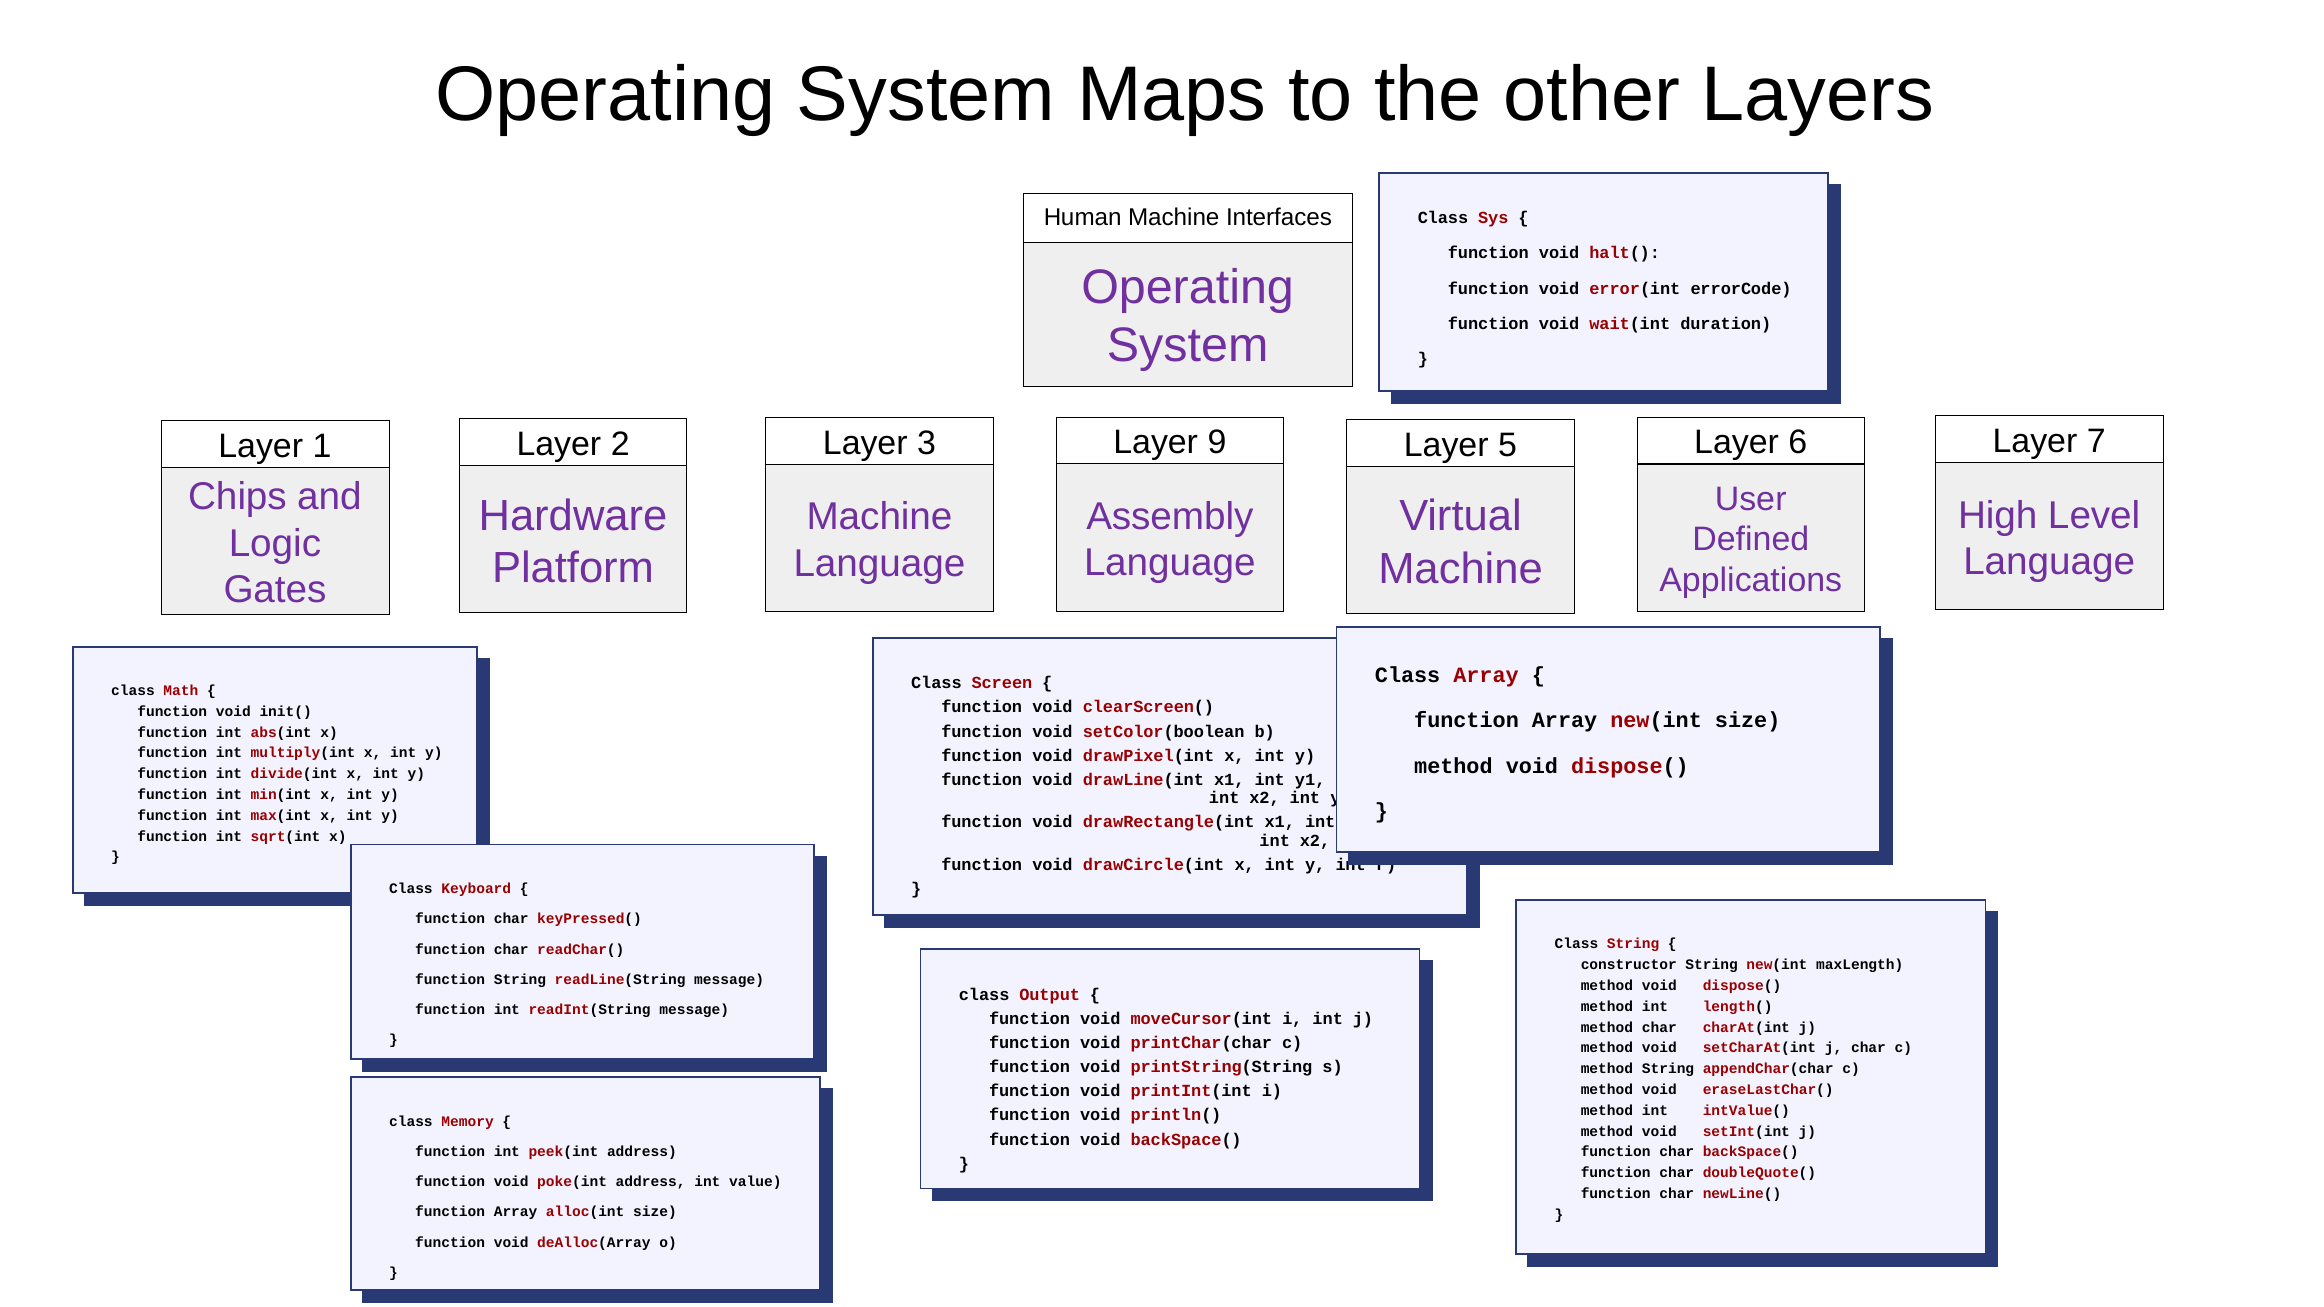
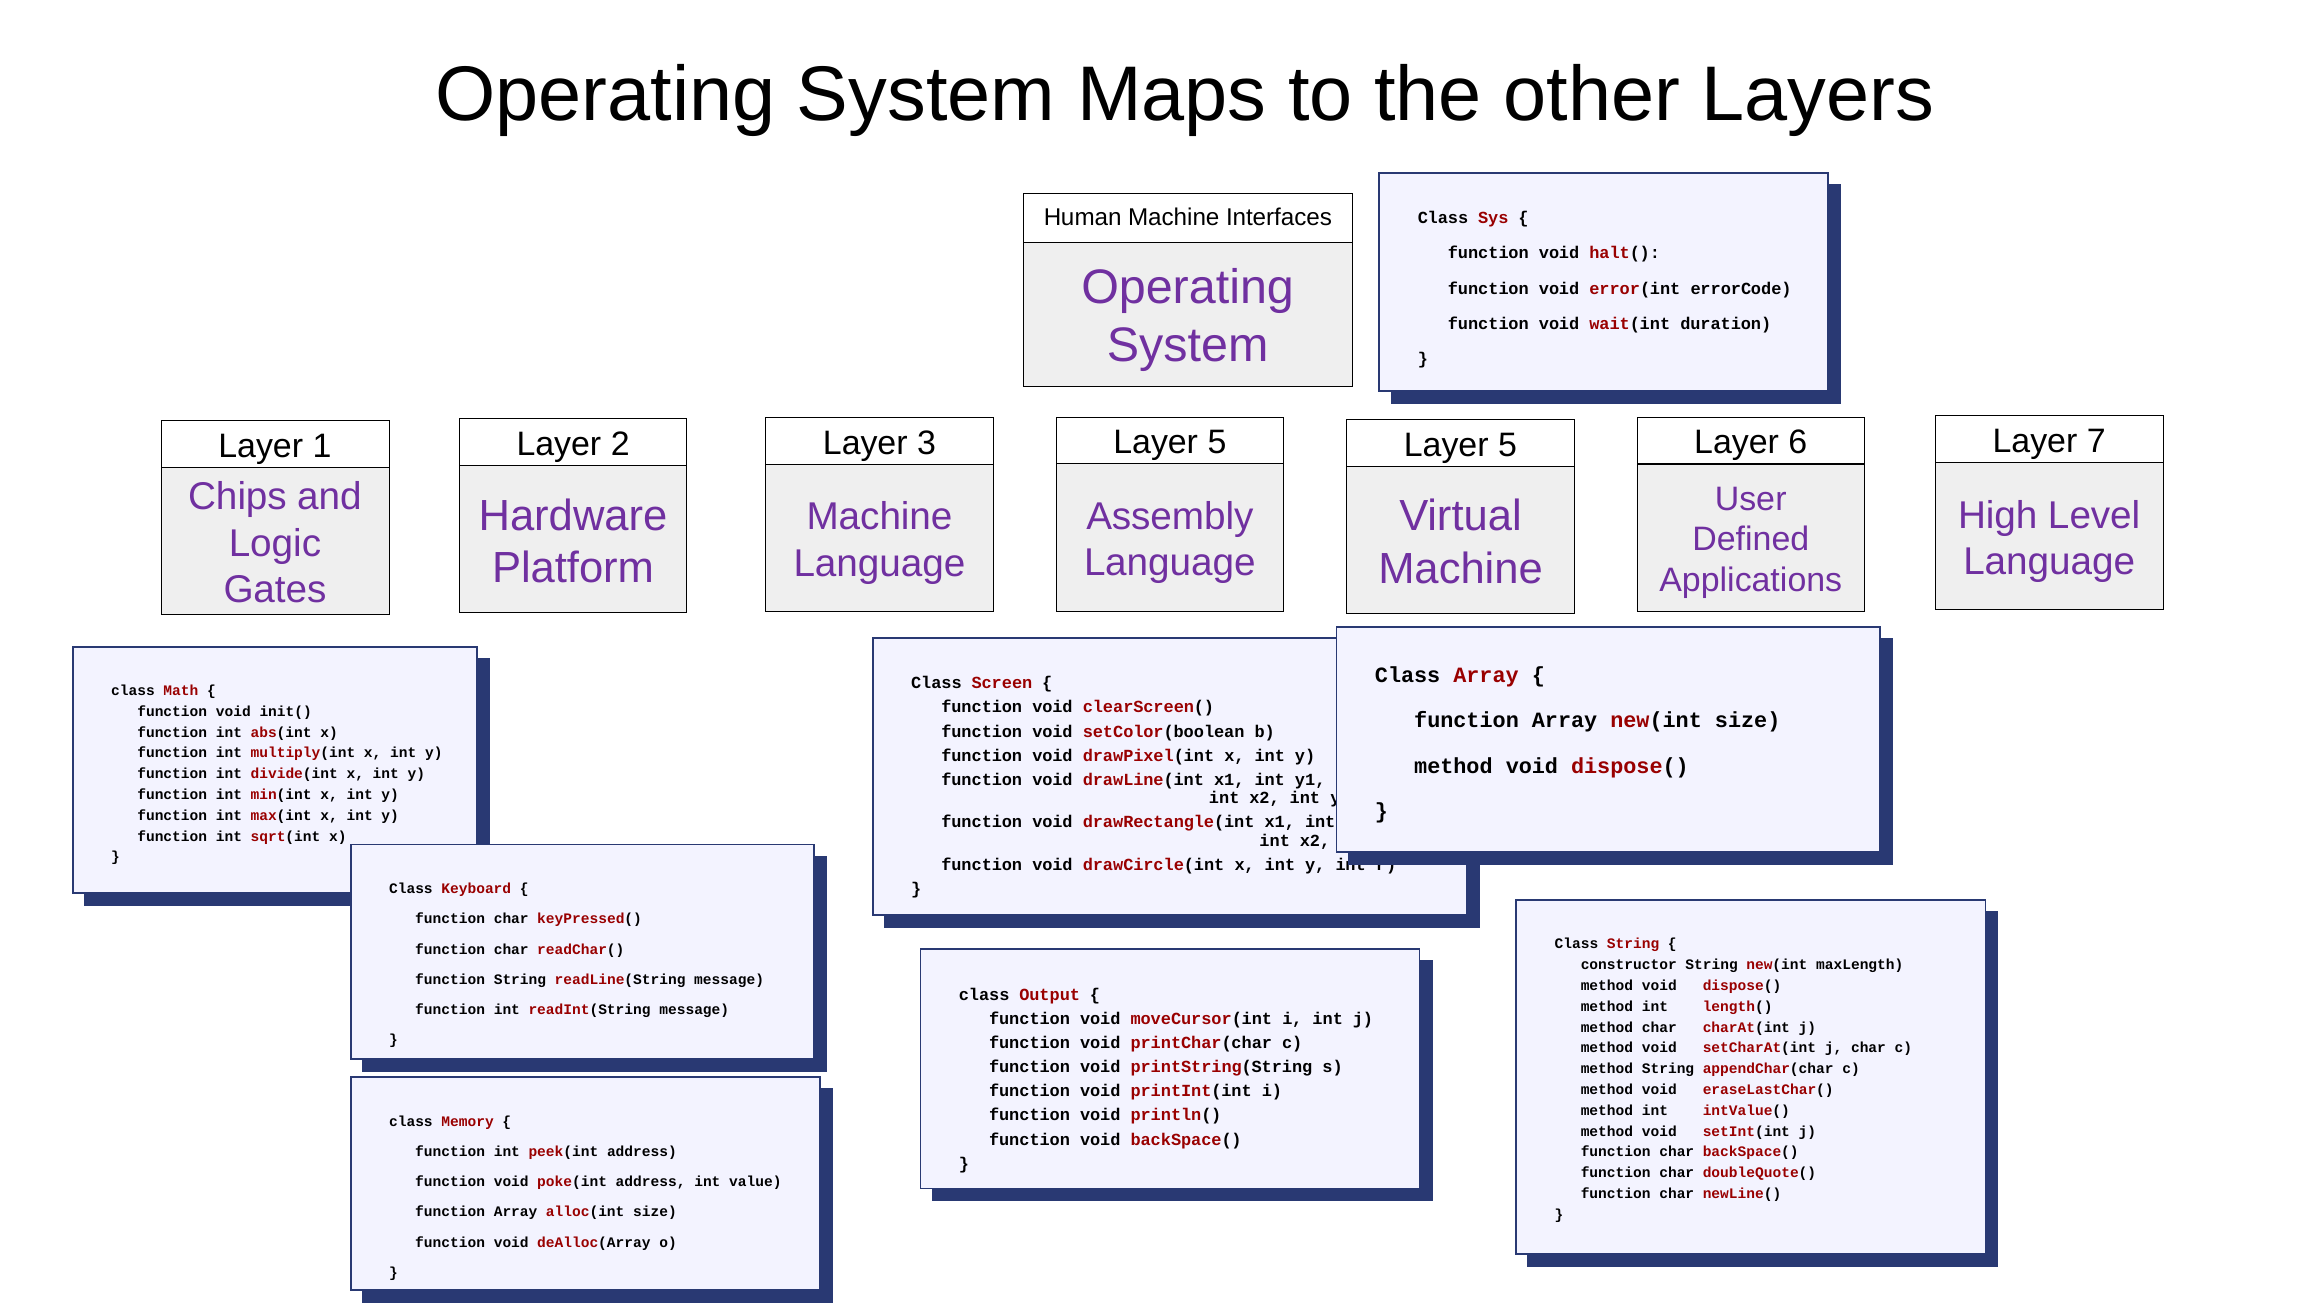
9: 9 -> 5 (1217, 443)
